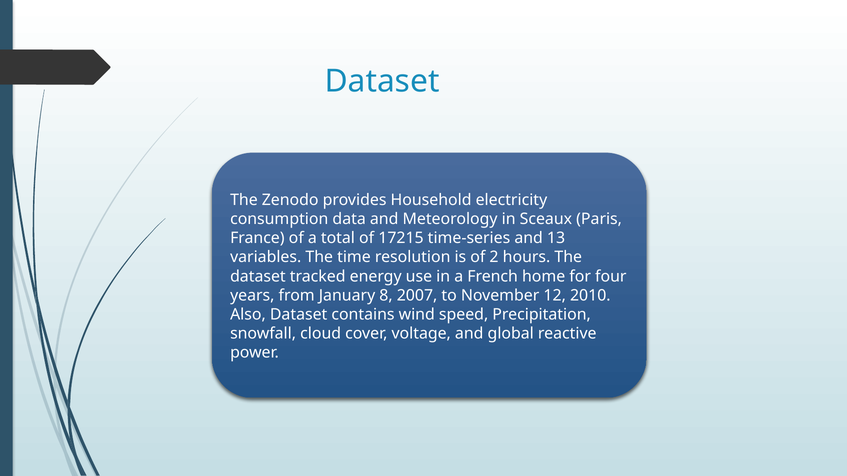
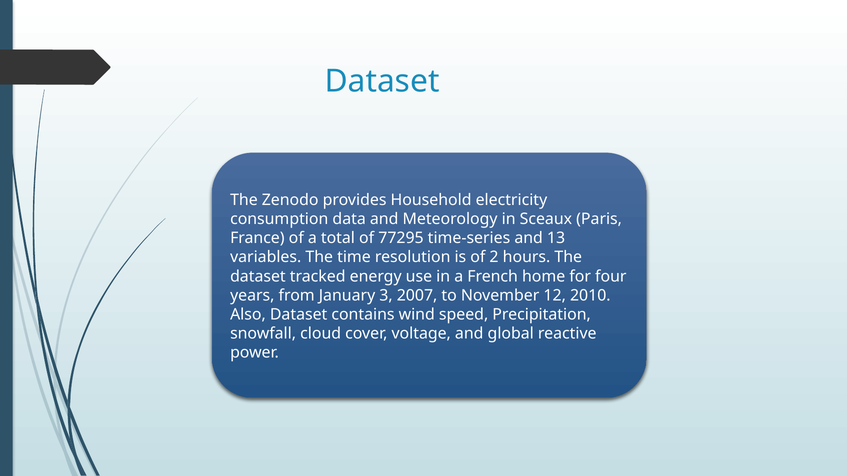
17215: 17215 -> 77295 (401, 238)
8: 8 -> 3 (386, 296)
